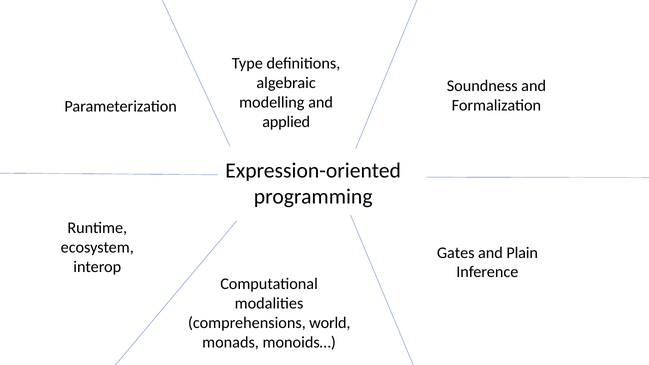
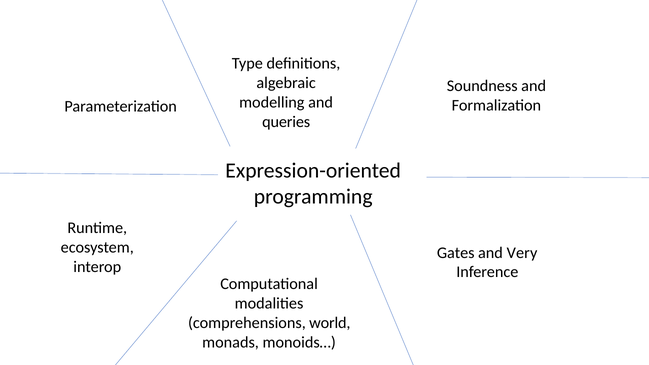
applied: applied -> queries (286, 122)
Plain: Plain -> Very (522, 253)
